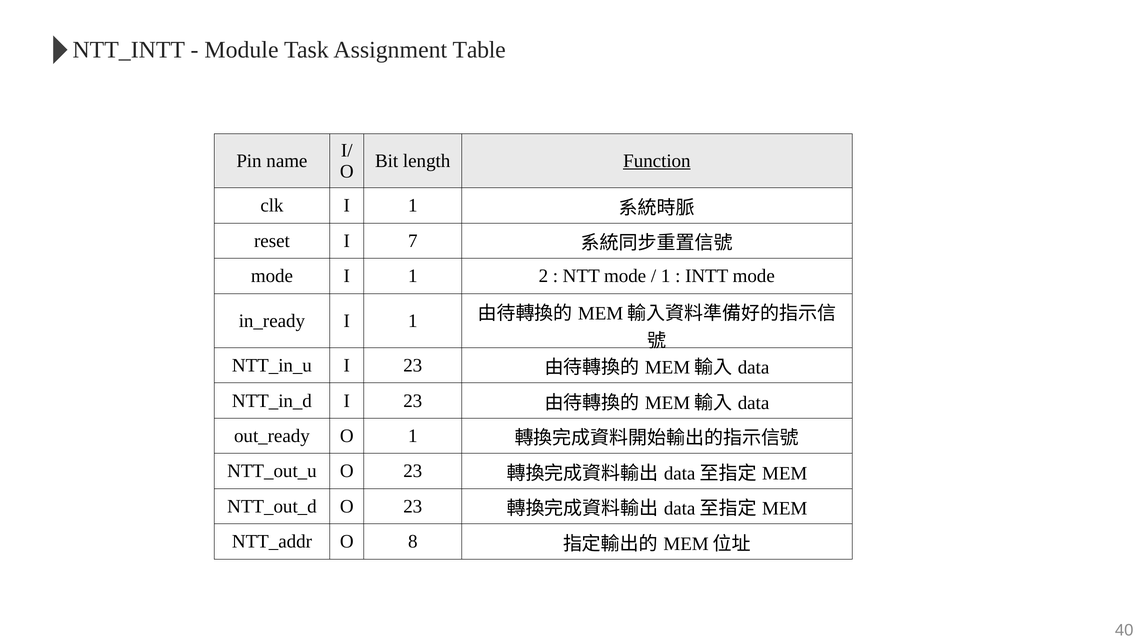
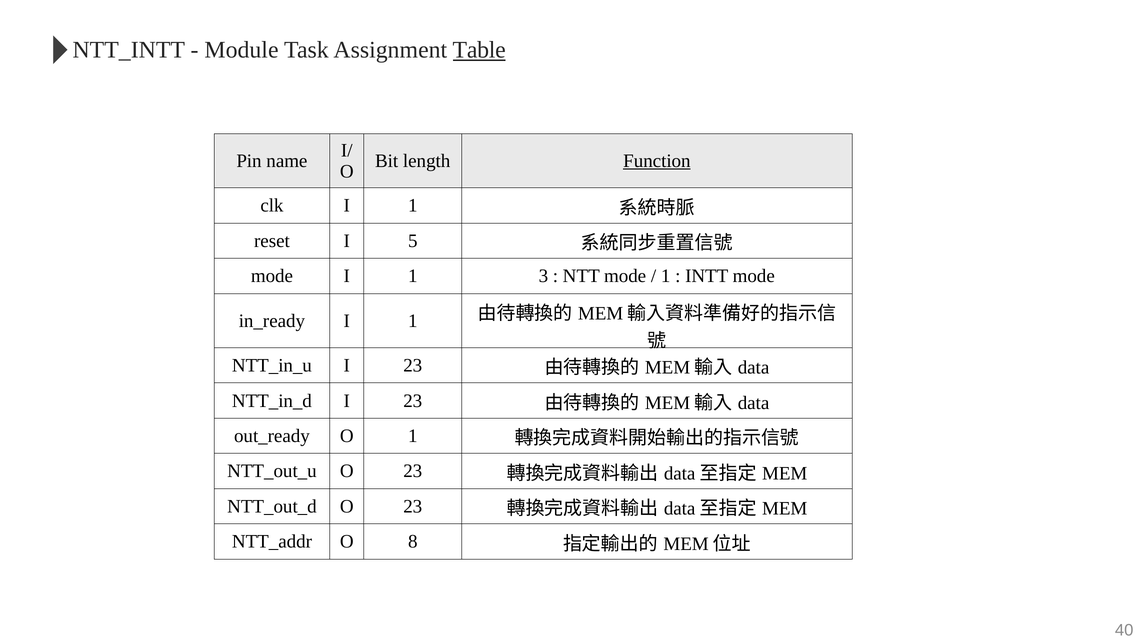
Table underline: none -> present (479, 50)
7: 7 -> 5 (413, 241)
2: 2 -> 3 (543, 276)
